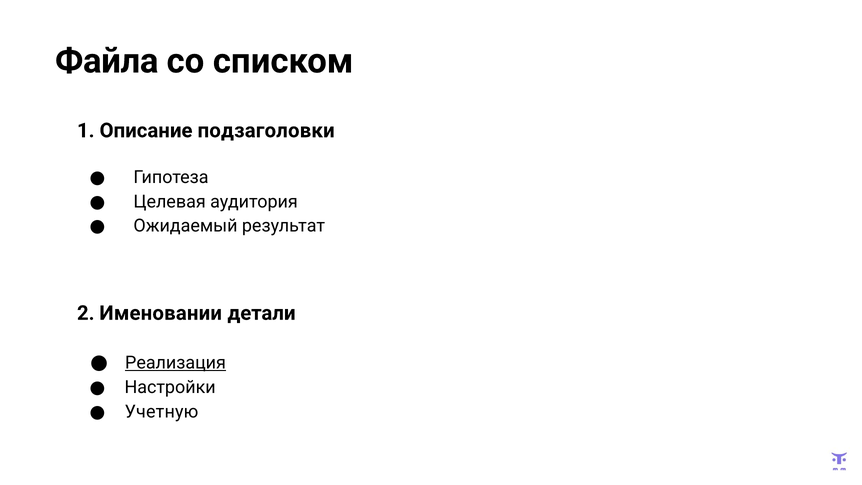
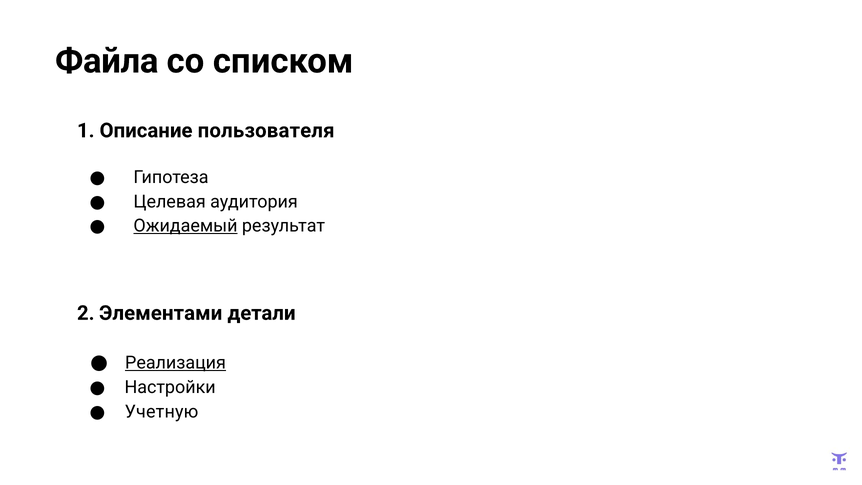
подзаголовки: подзаголовки -> пользователя (266, 131)
Ожидаемый underline: none -> present (185, 226)
Именовании: Именовании -> Элементами (161, 313)
